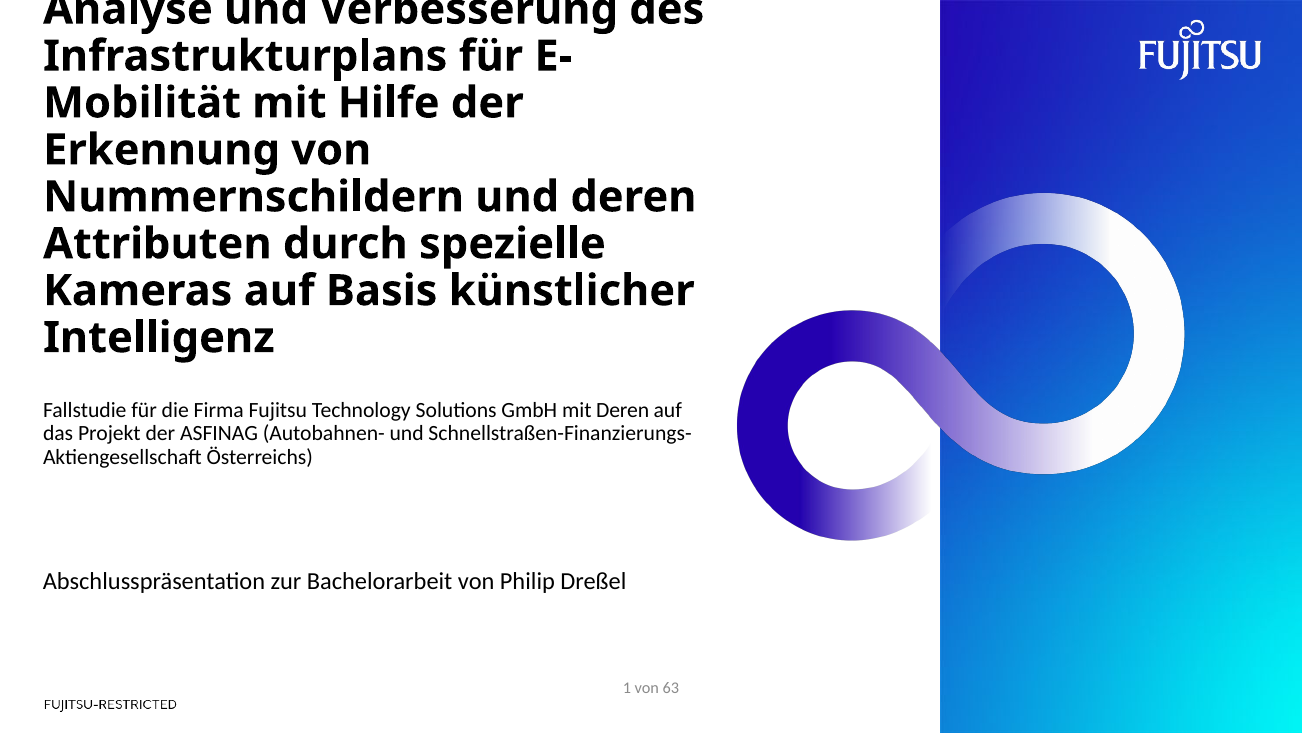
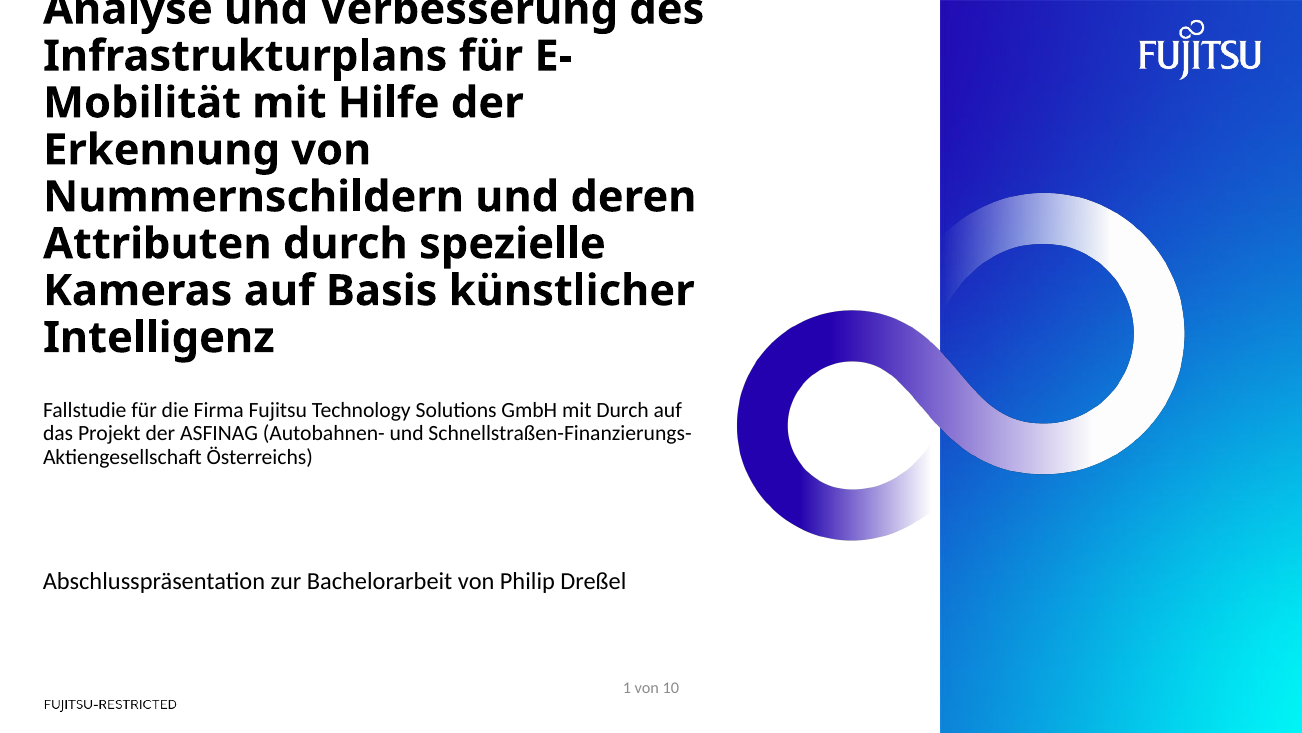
mit Deren: Deren -> Durch (623, 410)
63: 63 -> 10 (671, 688)
